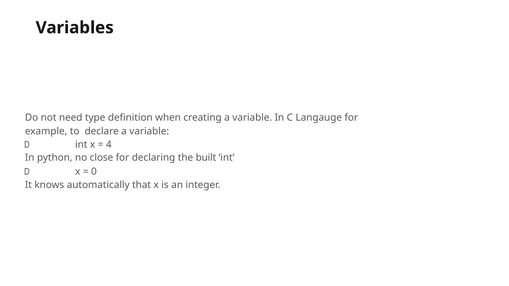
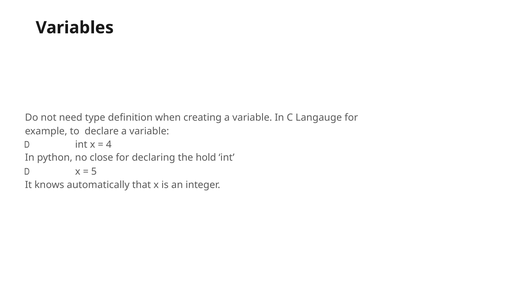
built: built -> hold (206, 158)
0: 0 -> 5 (94, 172)
